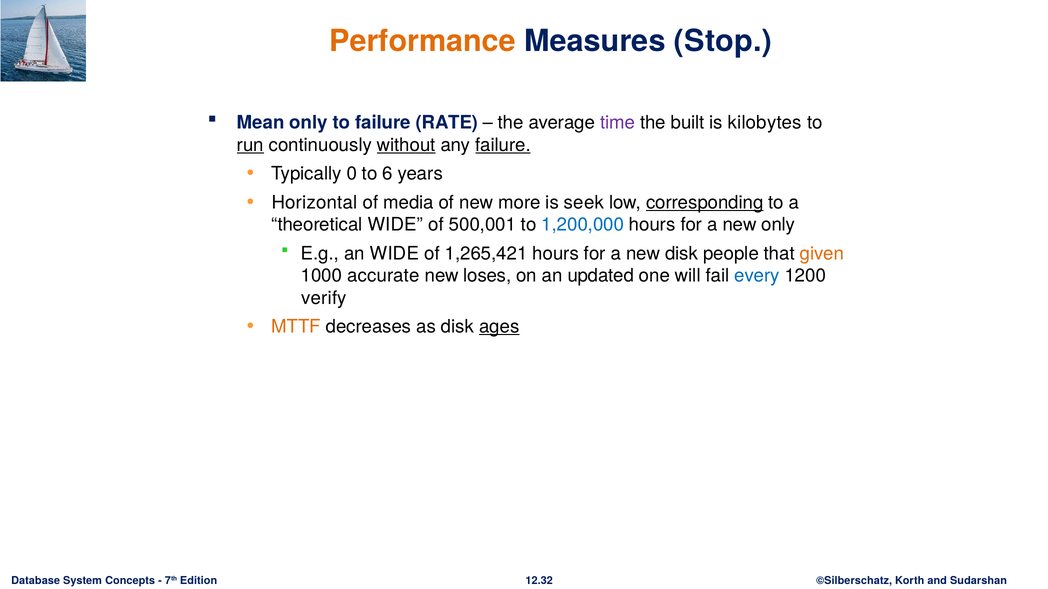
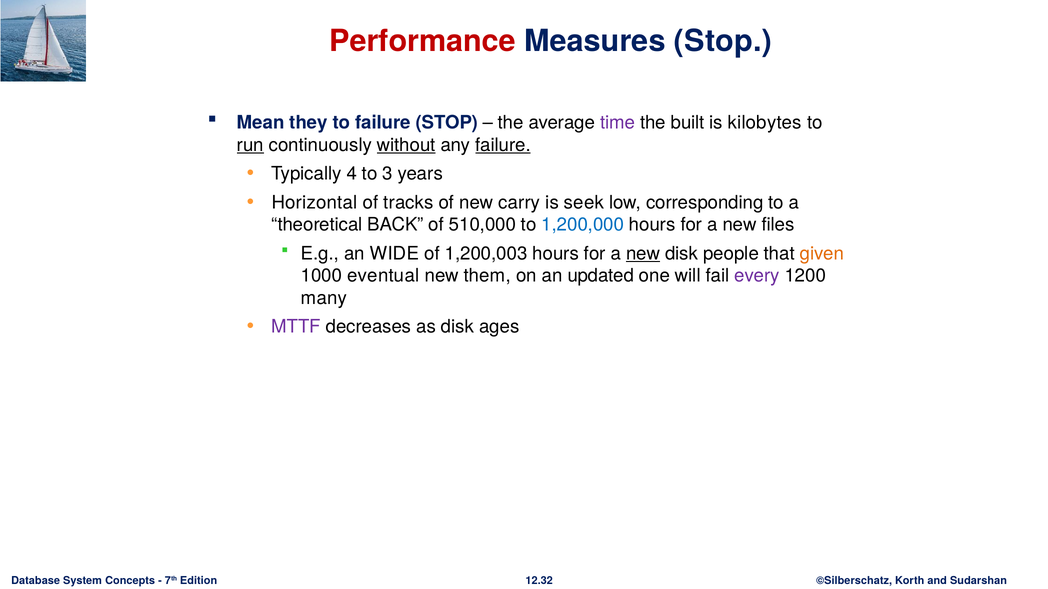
Performance colour: orange -> red (423, 41)
Mean only: only -> they (309, 123)
failure RATE: RATE -> STOP (447, 123)
0: 0 -> 4 (352, 174)
6: 6 -> 3 (388, 174)
media: media -> tracks (409, 203)
more: more -> carry (519, 203)
corresponding underline: present -> none (705, 203)
theoretical WIDE: WIDE -> BACK (396, 225)
500,001: 500,001 -> 510,000 (483, 225)
new only: only -> files (778, 225)
1,265,421: 1,265,421 -> 1,200,003 (486, 254)
new underline: none -> present (643, 254)
accurate: accurate -> eventual (383, 276)
loses: loses -> them (487, 276)
every colour: blue -> purple (757, 276)
verify: verify -> many (324, 298)
MTTF colour: orange -> purple (296, 327)
ages underline: present -> none (499, 327)
